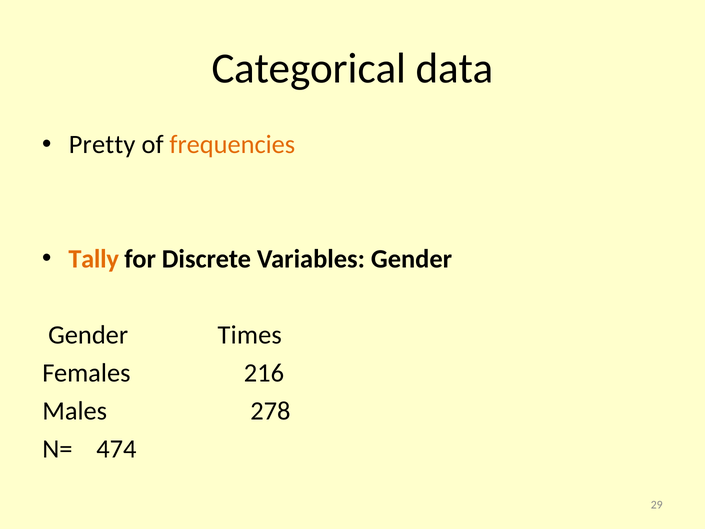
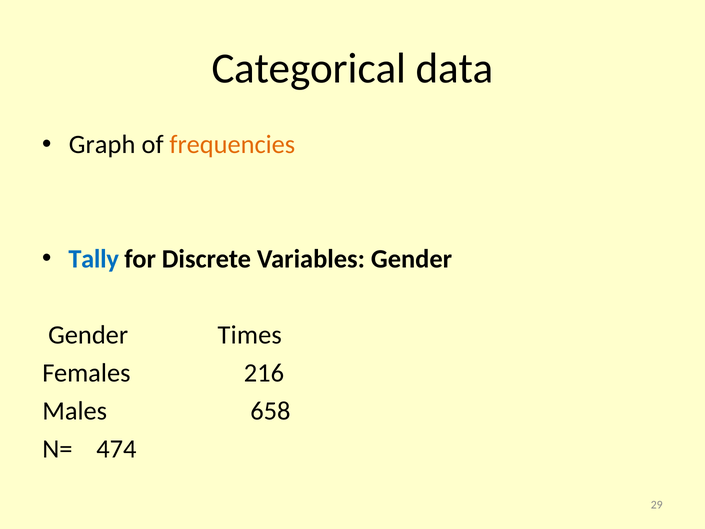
Pretty: Pretty -> Graph (102, 145)
Tally colour: orange -> blue (94, 259)
278: 278 -> 658 (270, 411)
